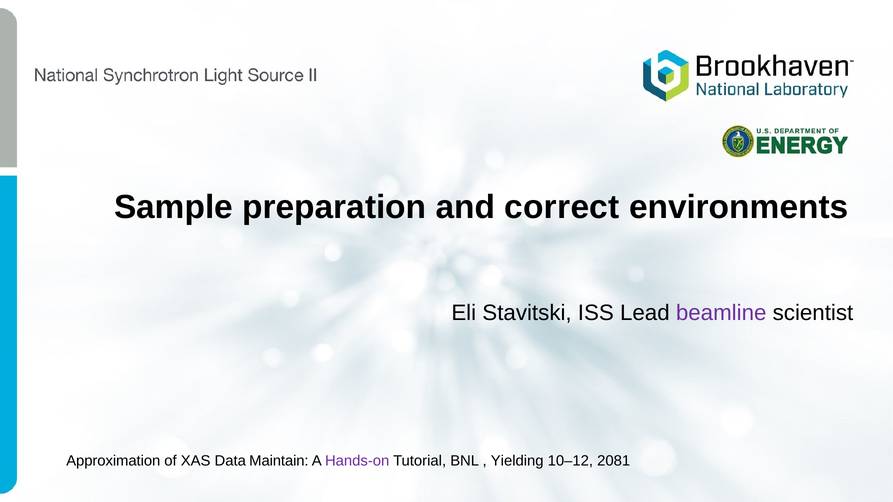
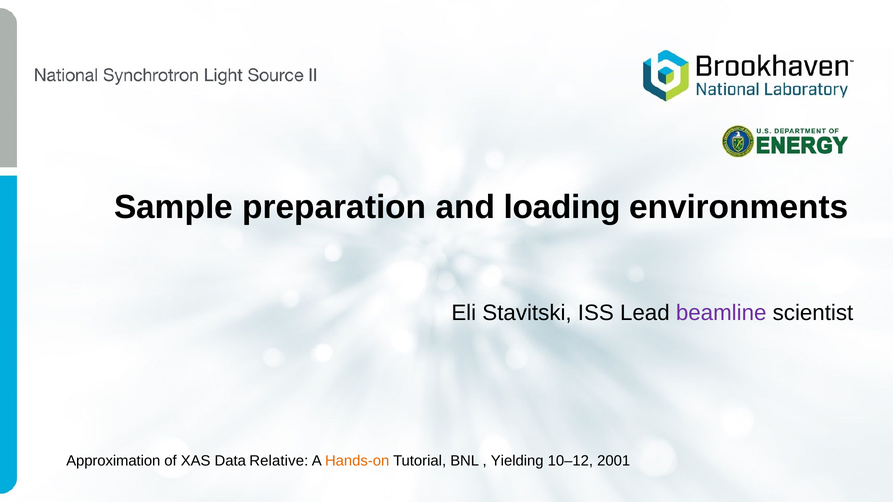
correct: correct -> loading (562, 207)
Maintain: Maintain -> Relative (279, 461)
Hands-on colour: purple -> orange (357, 461)
2081: 2081 -> 2001 (614, 461)
